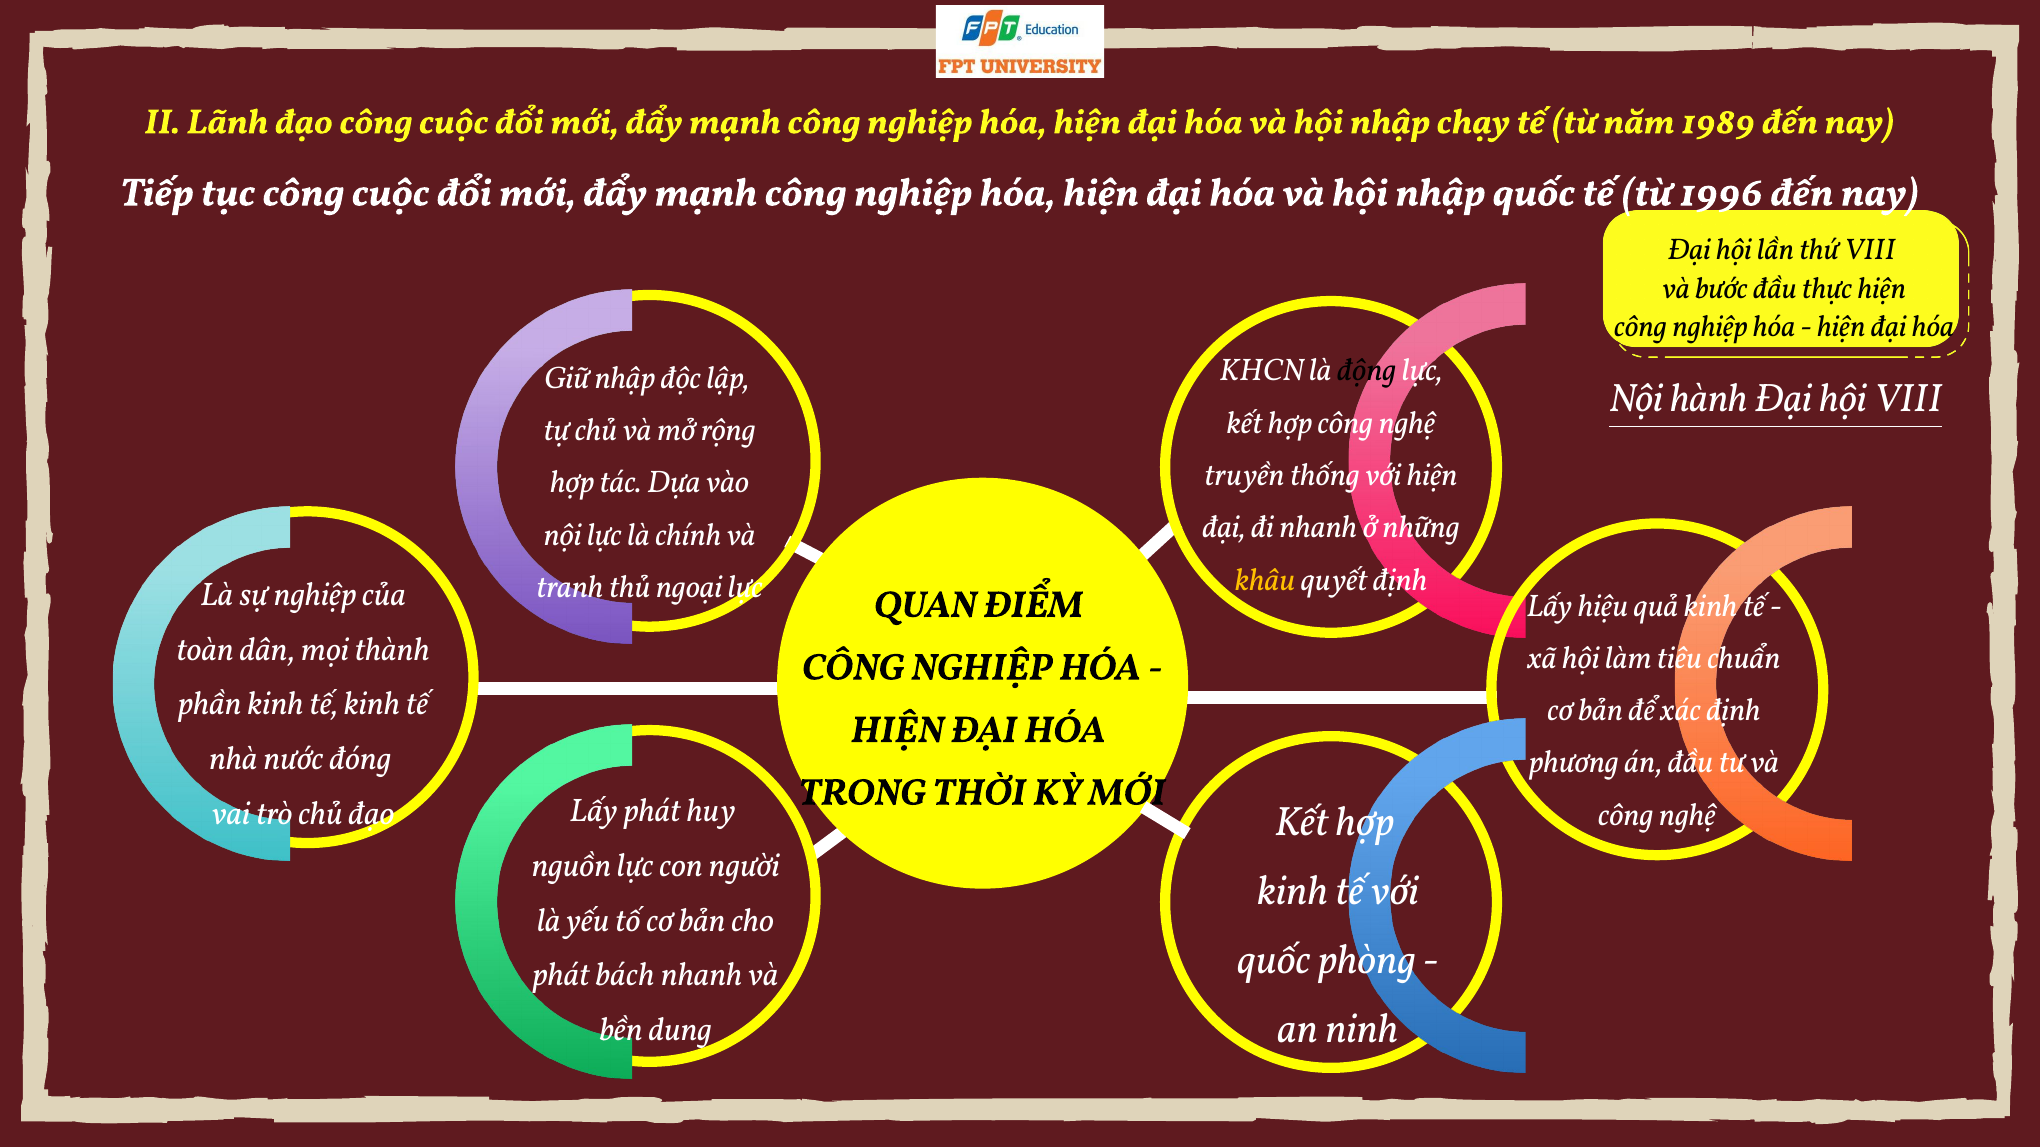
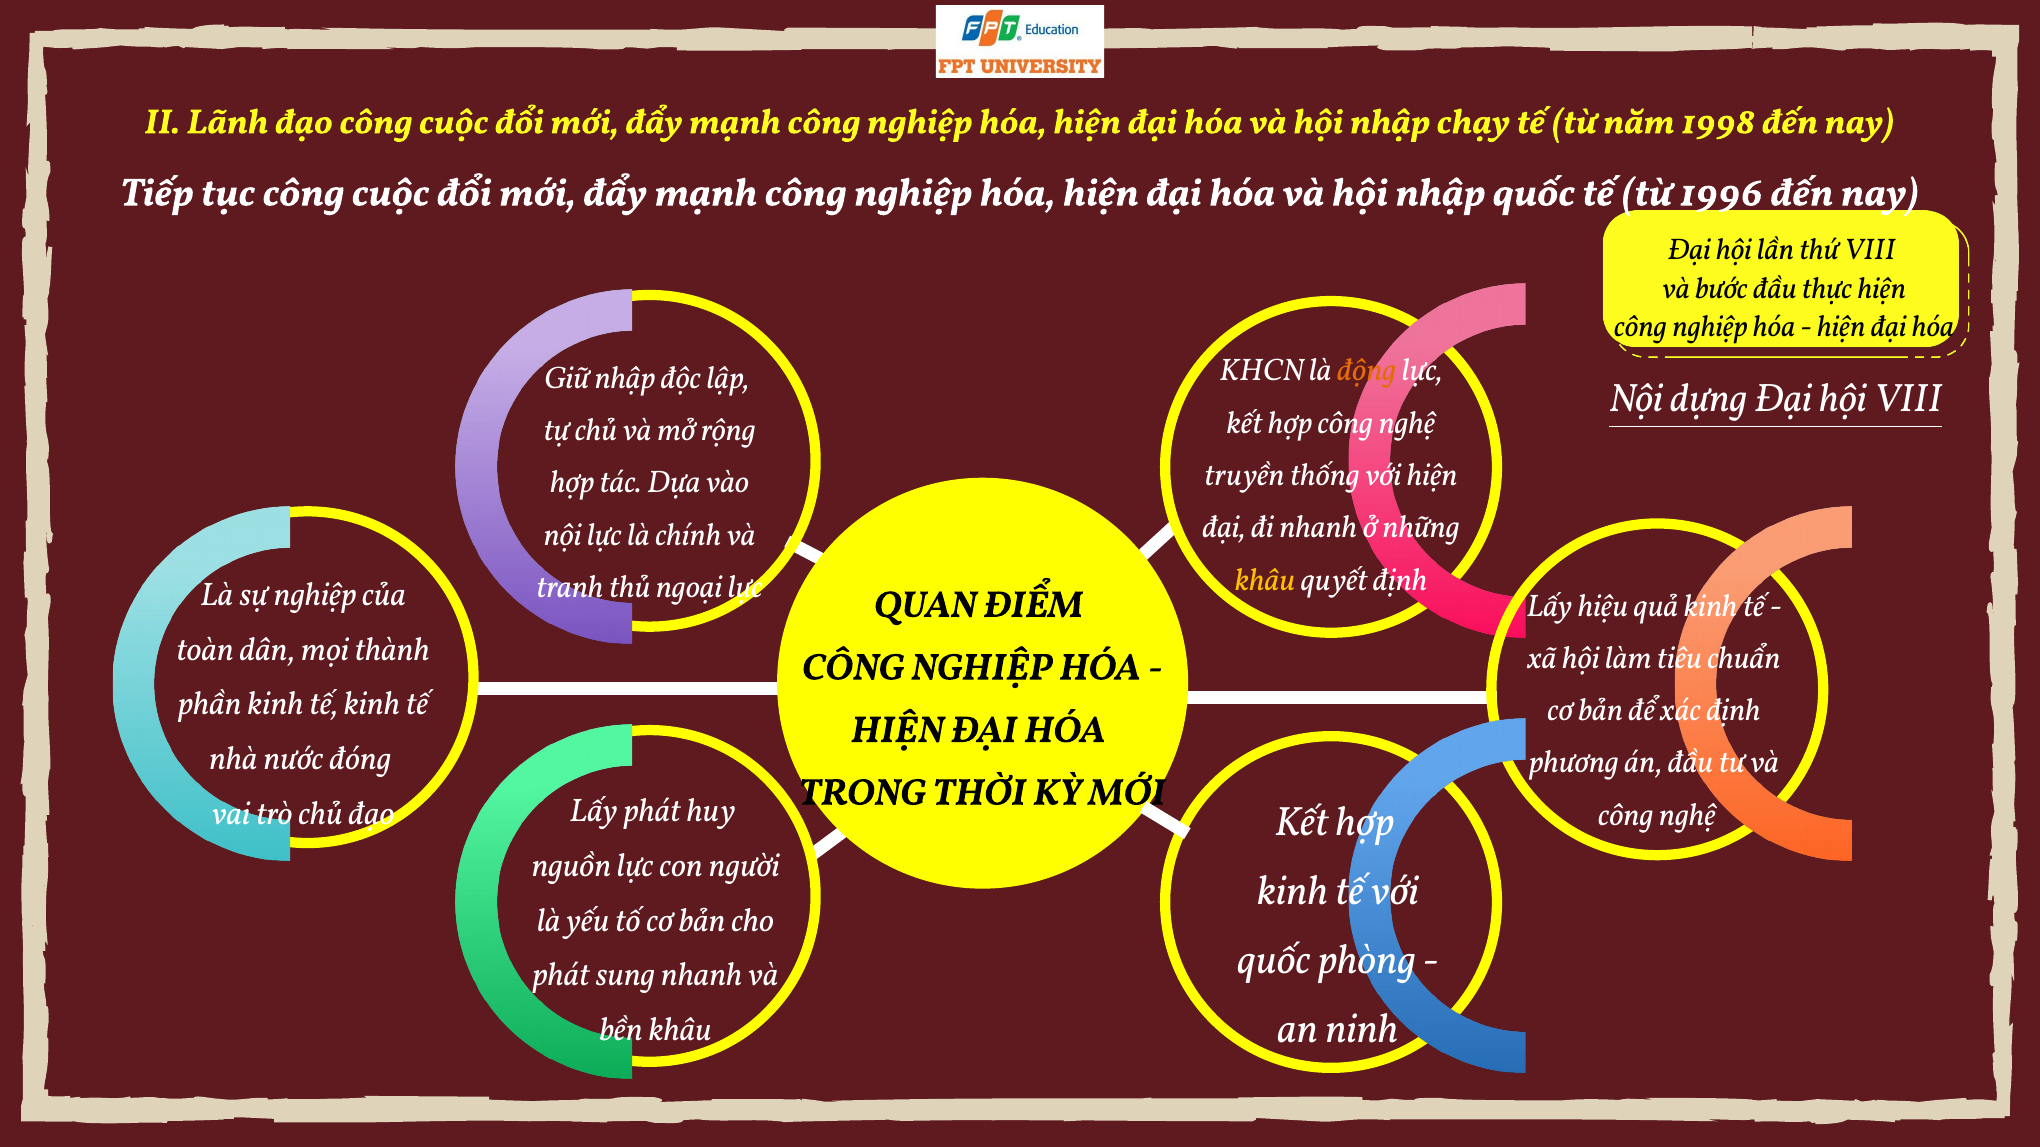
1989: 1989 -> 1998 (1718, 122)
động colour: black -> orange (1367, 371)
hành: hành -> dựng (1709, 399)
bách: bách -> sung (625, 976)
bền dung: dung -> khâu (680, 1030)
